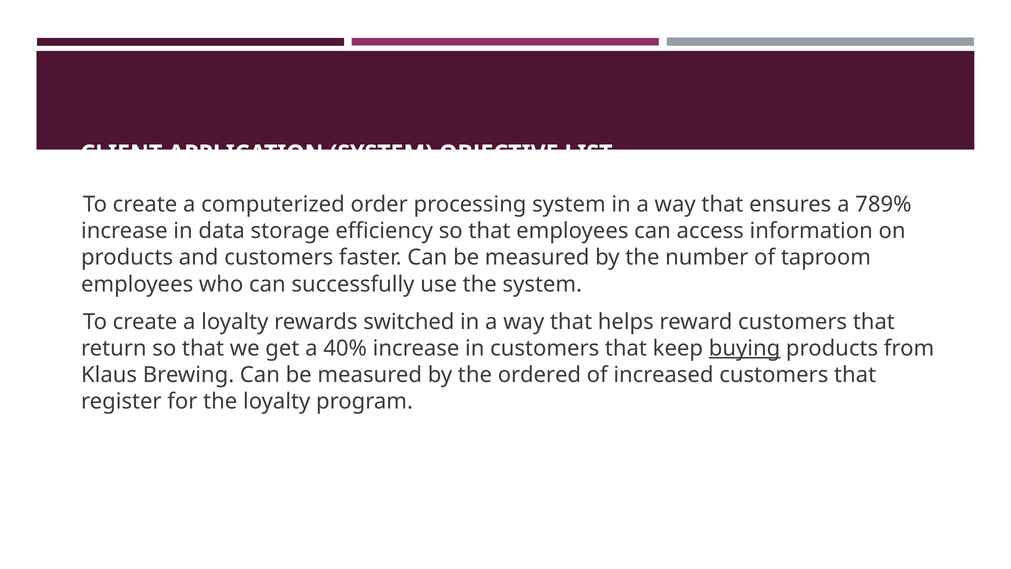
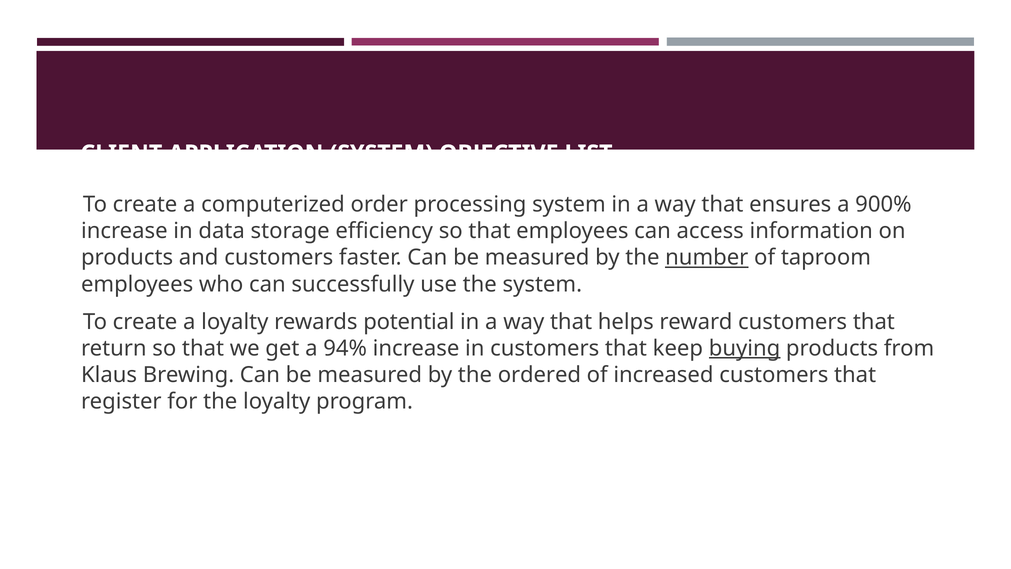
789%: 789% -> 900% (883, 204)
number underline: none -> present (707, 258)
switched: switched -> potential (409, 322)
40%: 40% -> 94% (345, 348)
